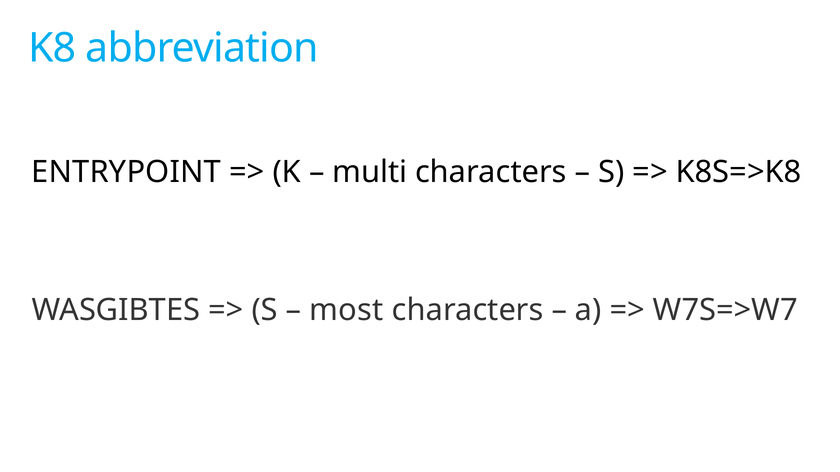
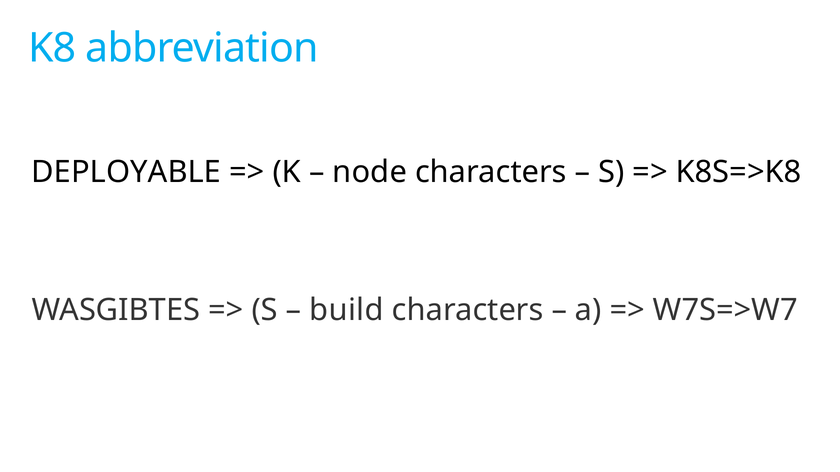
ENTRYPOINT: ENTRYPOINT -> DEPLOYABLE (126, 172)
multi: multi -> node (370, 172)
most: most -> build (346, 310)
